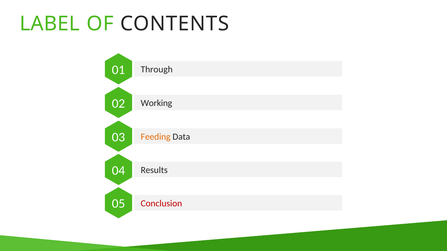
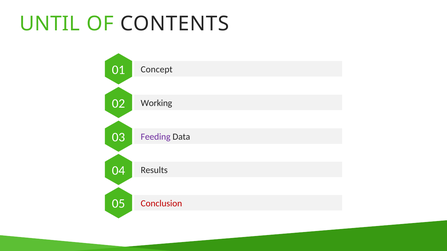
LABEL: LABEL -> UNTIL (50, 24)
Through: Through -> Concept (157, 70)
Feeding colour: orange -> purple (156, 137)
